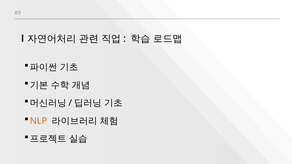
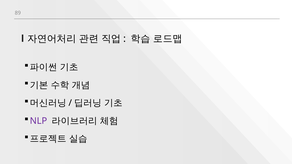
NLP colour: orange -> purple (38, 121)
